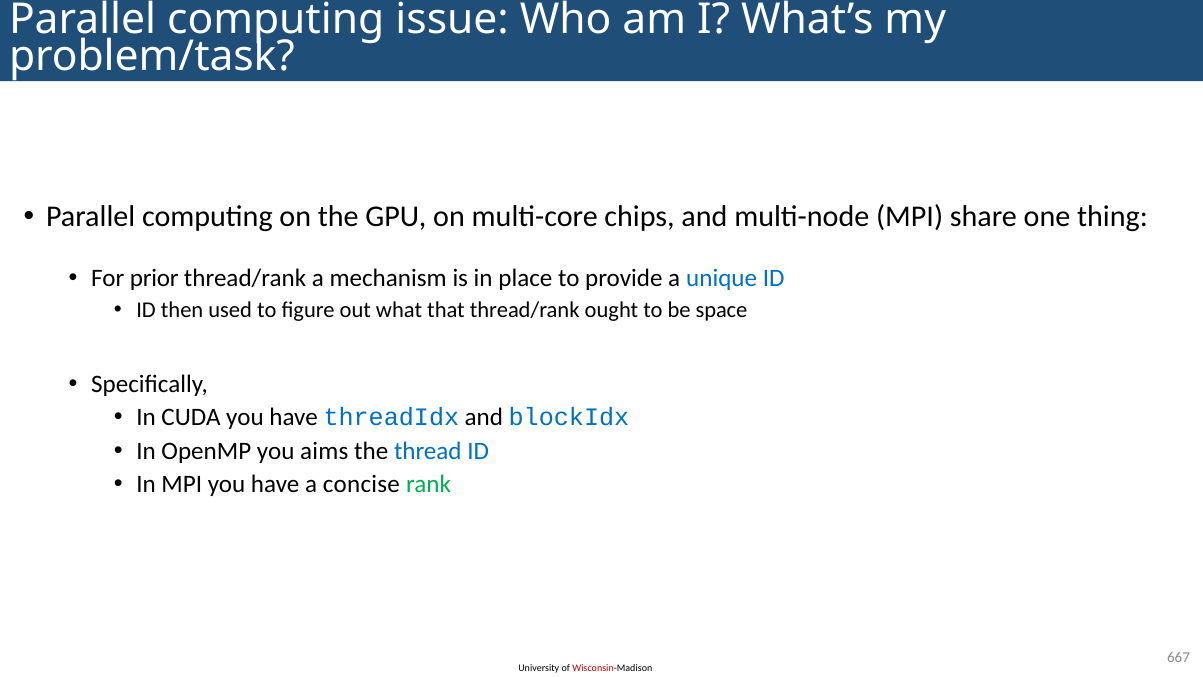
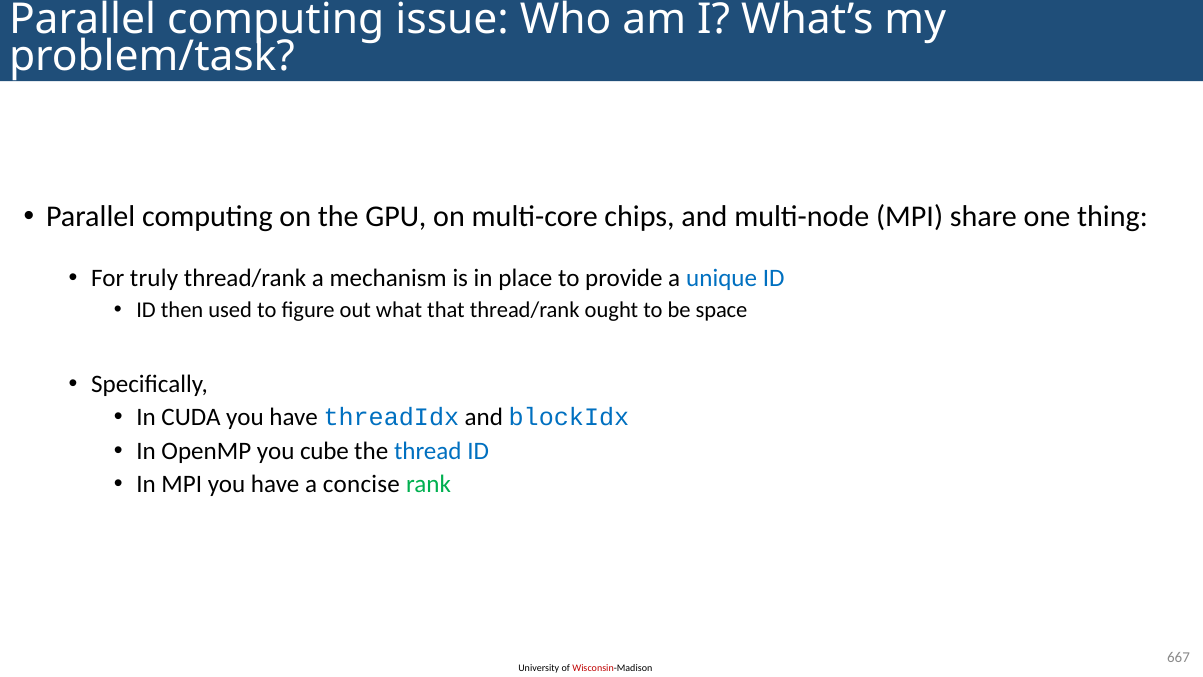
prior: prior -> truly (154, 278)
aims: aims -> cube (324, 451)
